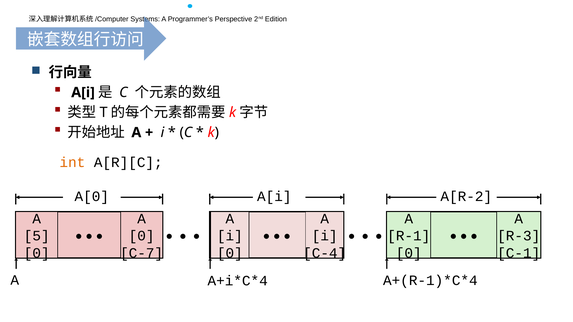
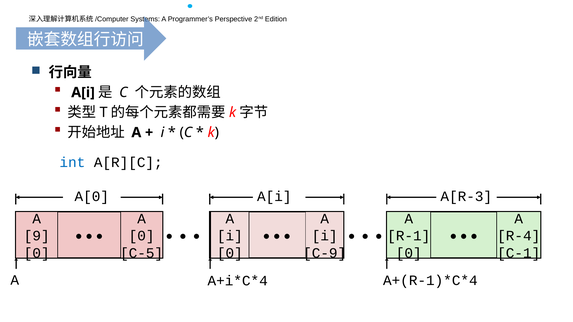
int colour: orange -> blue (72, 163)
A[R-2: A[R-2 -> A[R-3 (466, 197)
5: 5 -> 9 (37, 236)
R-3: R-3 -> R-4 (519, 236)
C-7: C-7 -> C-5 (142, 253)
C-4: C-4 -> C-9 (325, 253)
